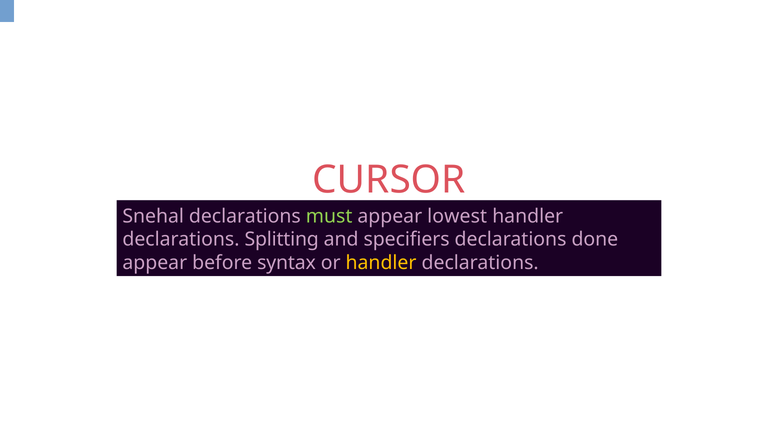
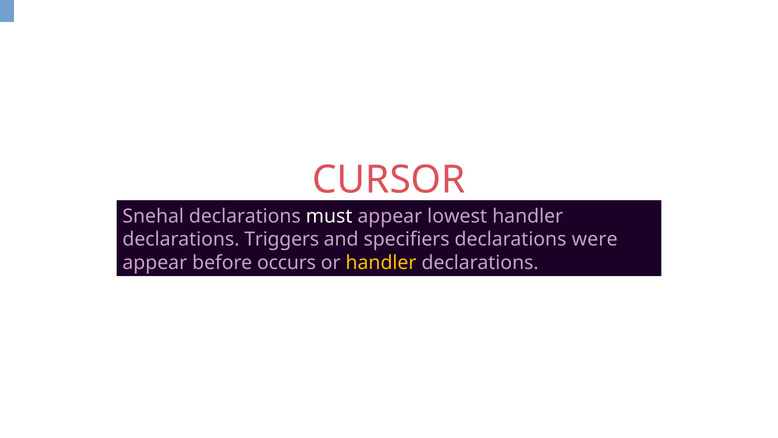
must colour: light green -> white (329, 216)
Splitting: Splitting -> Triggers (282, 239)
done: done -> were (595, 239)
syntax: syntax -> occurs (287, 263)
